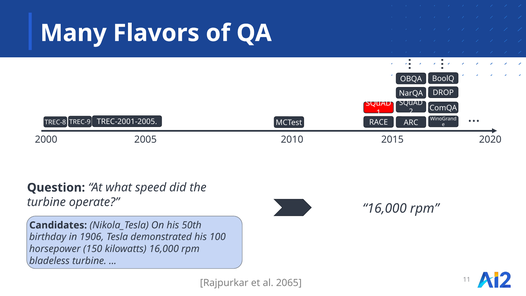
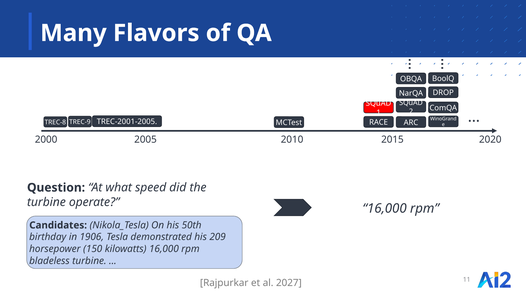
100: 100 -> 209 (218, 237)
2065: 2065 -> 2027 (289, 283)
